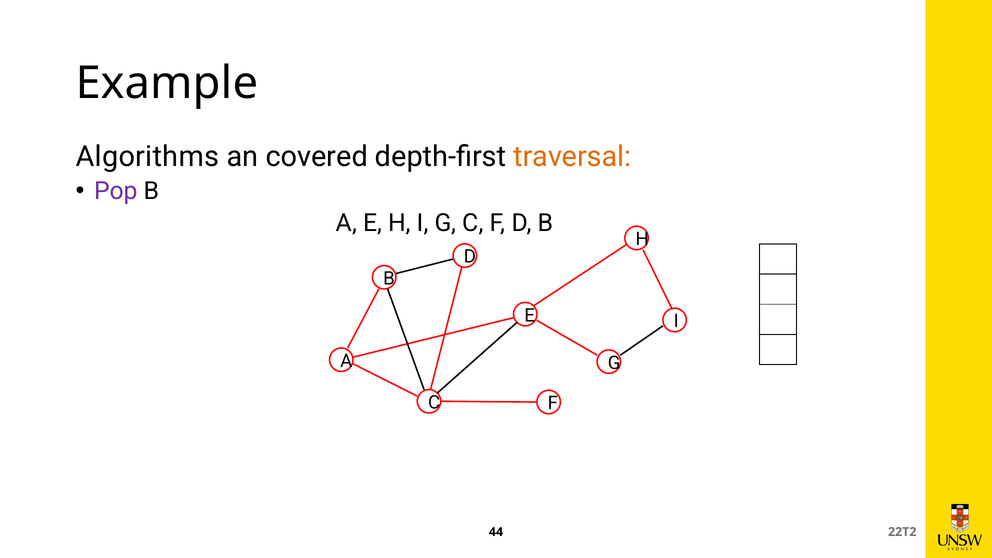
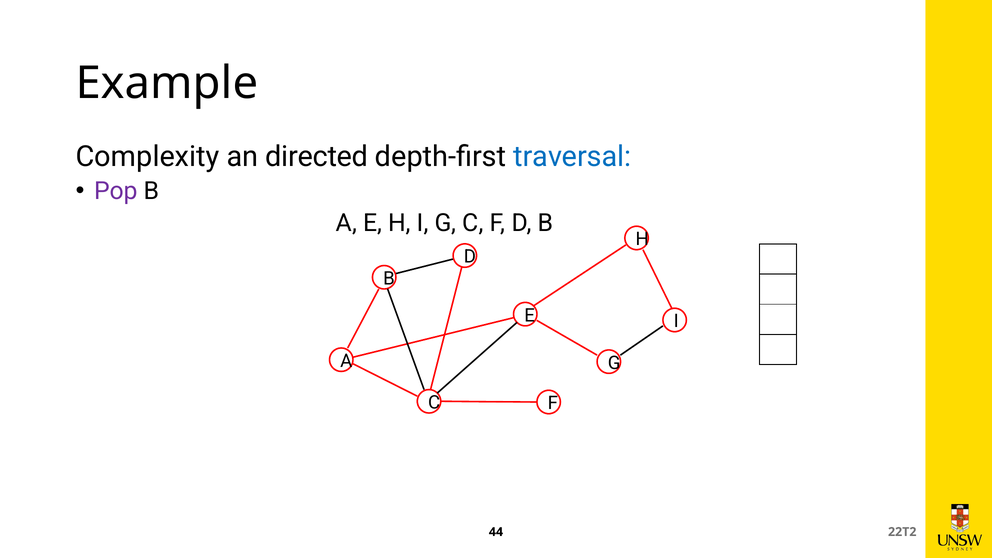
Algorithms: Algorithms -> Complexity (148, 157)
covered: covered -> directed (317, 157)
traversal colour: orange -> blue (572, 157)
